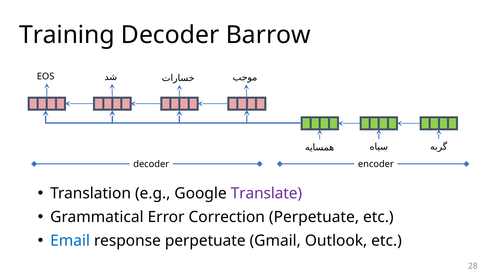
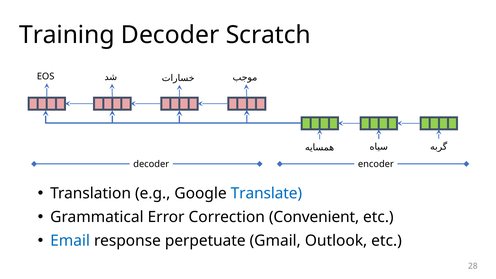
Barrow: Barrow -> Scratch (268, 35)
Translate colour: purple -> blue (266, 193)
Correction Perpetuate: Perpetuate -> Convenient (314, 217)
